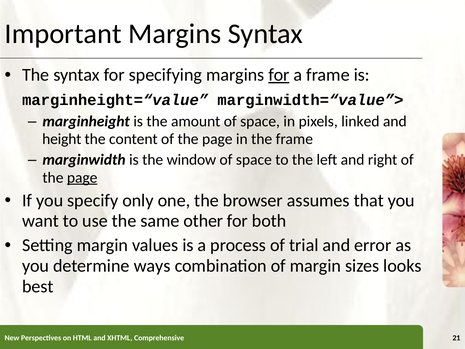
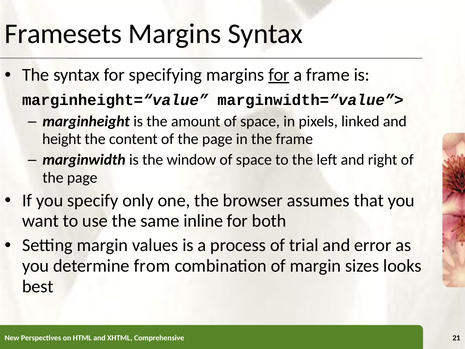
Important: Important -> Framesets (63, 34)
page underline: present -> none (82, 177)
other: other -> inline (203, 221)
ways: ways -> from (152, 266)
